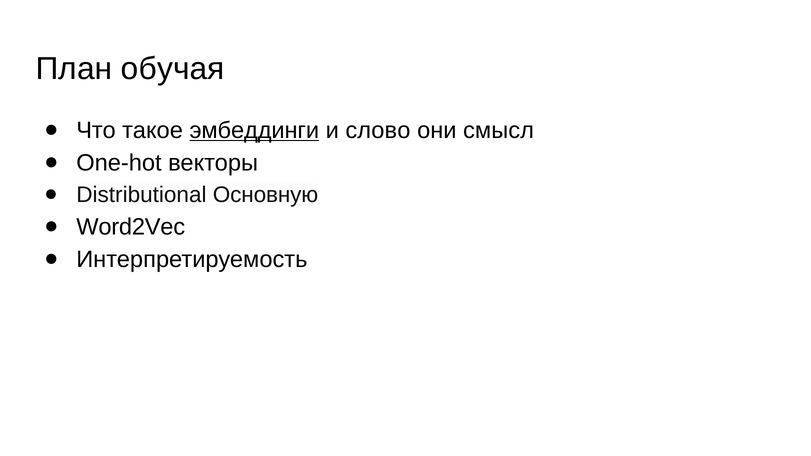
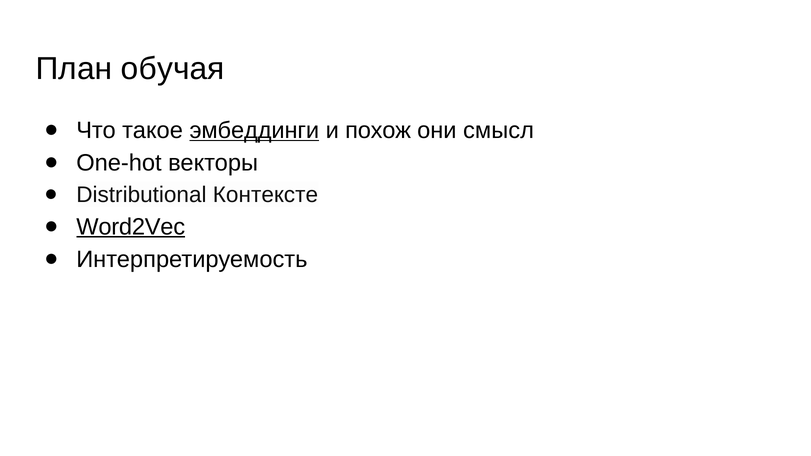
слово: слово -> похож (378, 130)
Основную: Основную -> Контексте (265, 195)
Word2Vec underline: none -> present (131, 227)
